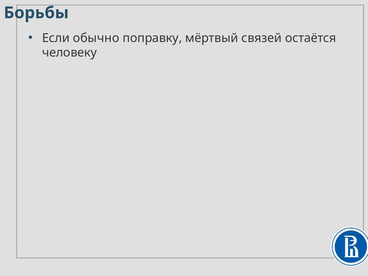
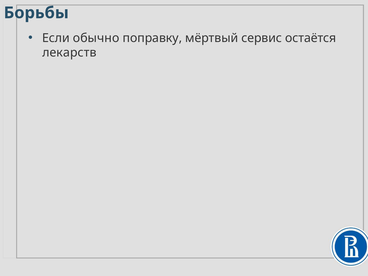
связей: связей -> сервис (262, 38)
человеку: человеку -> лекарств (69, 53)
